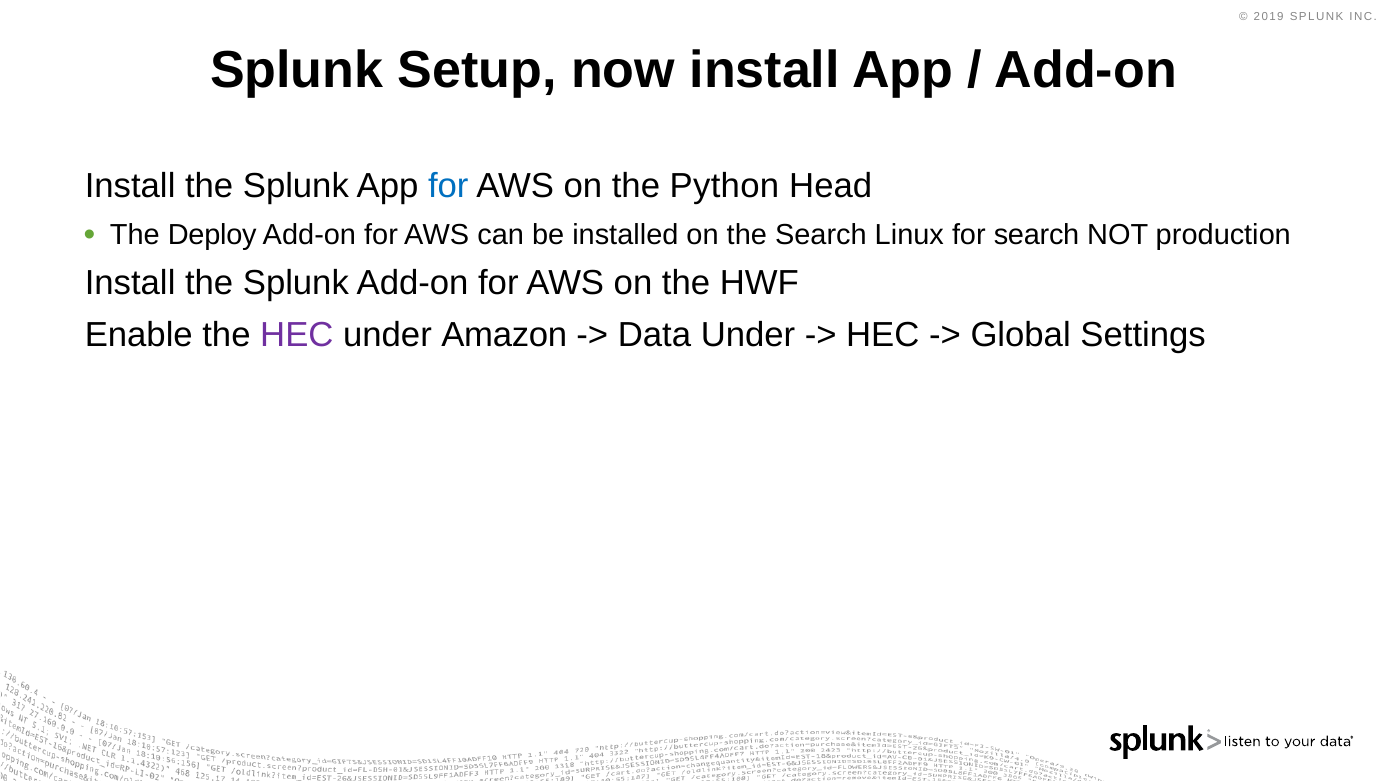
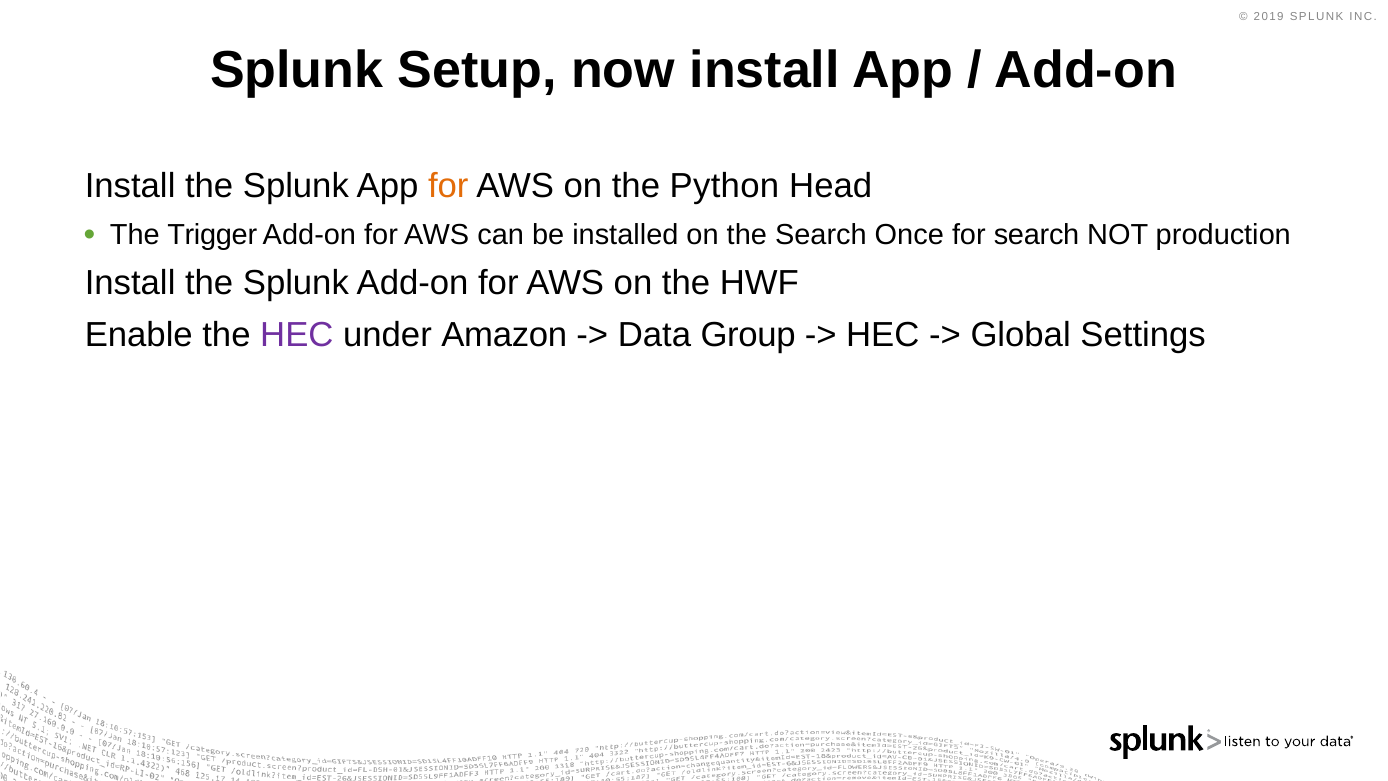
for colour: blue -> orange (448, 186)
Deploy: Deploy -> Trigger (212, 235)
Linux: Linux -> Once (909, 235)
Data Under: Under -> Group (748, 335)
